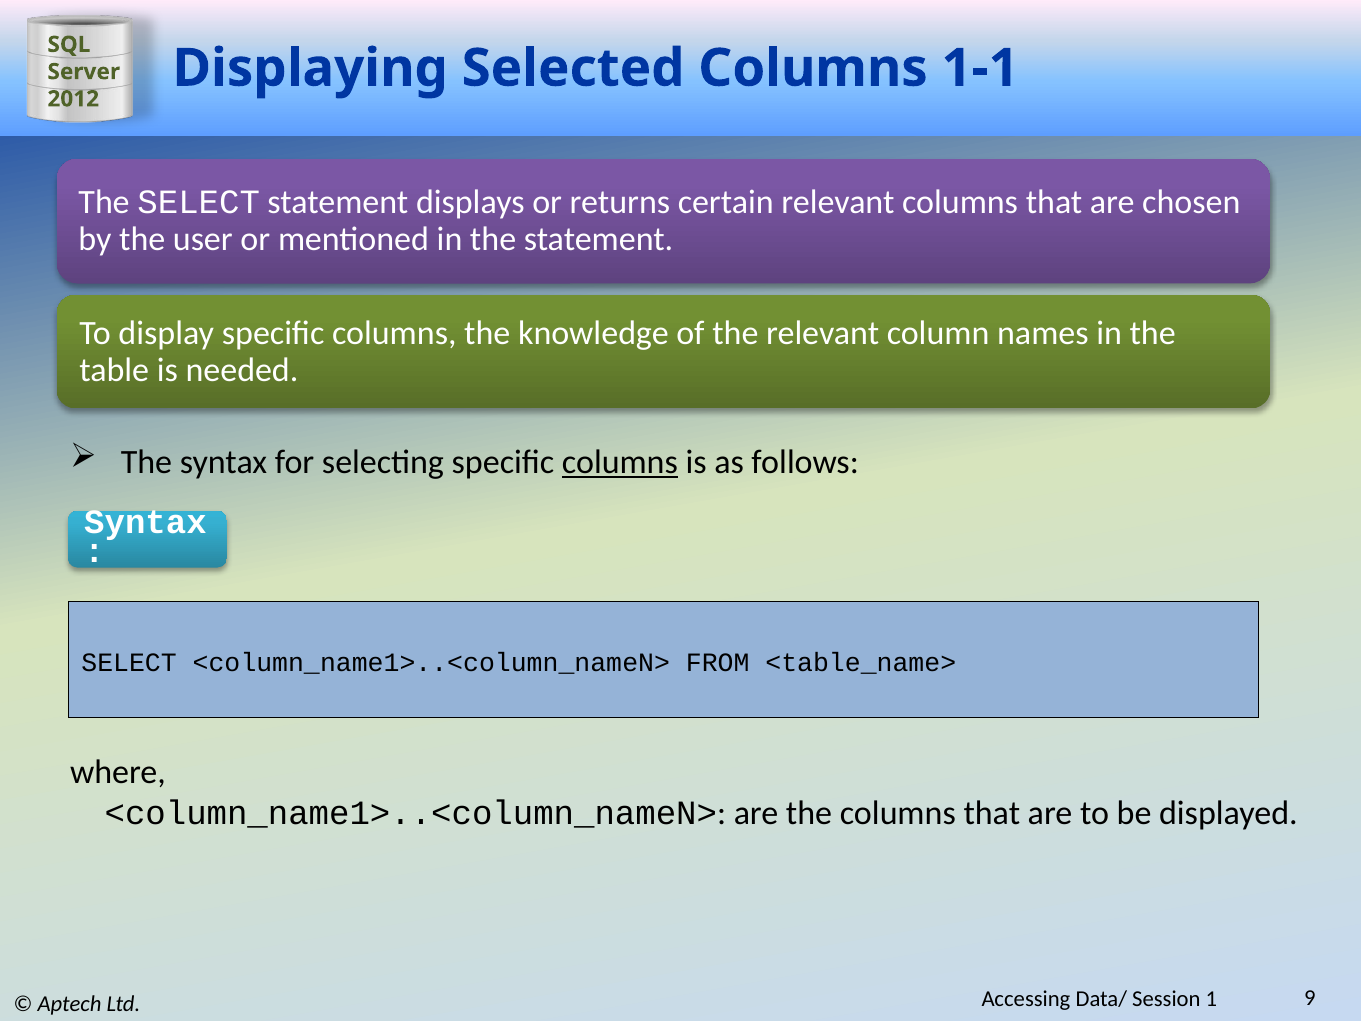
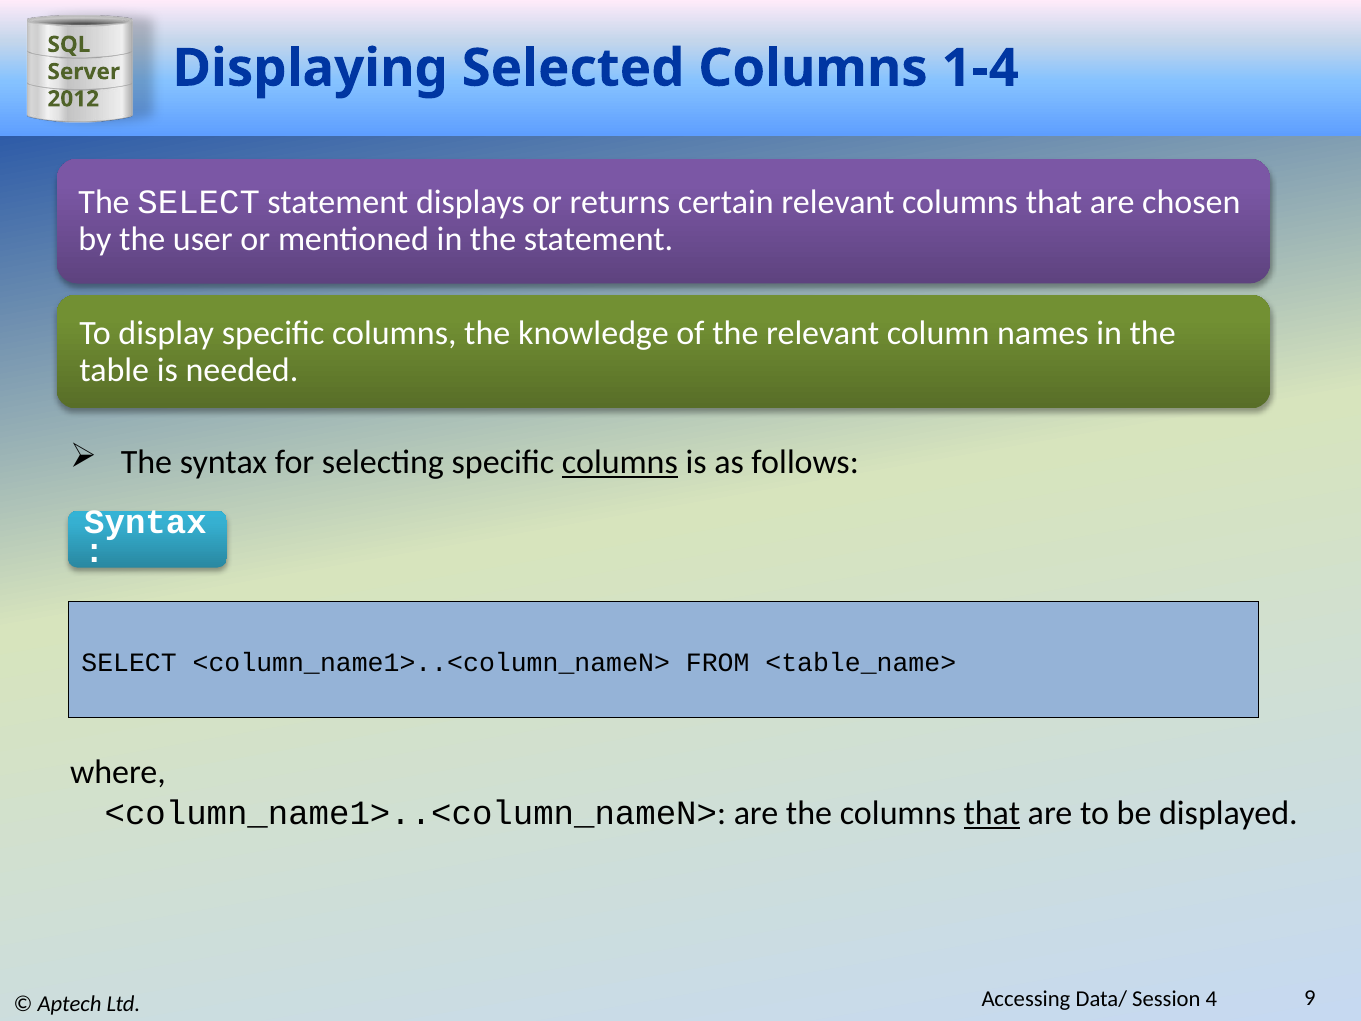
1-1: 1-1 -> 1-4 (980, 68)
that underline: none -> present (992, 813)
1: 1 -> 4 (1211, 998)
